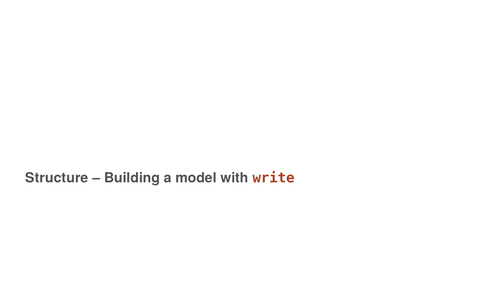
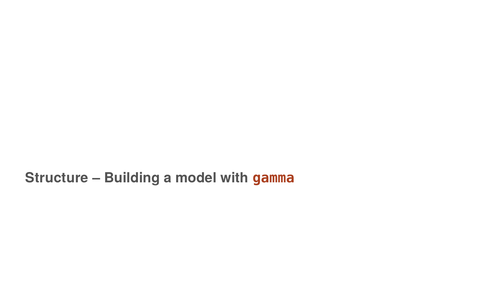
write: write -> gamma (274, 178)
